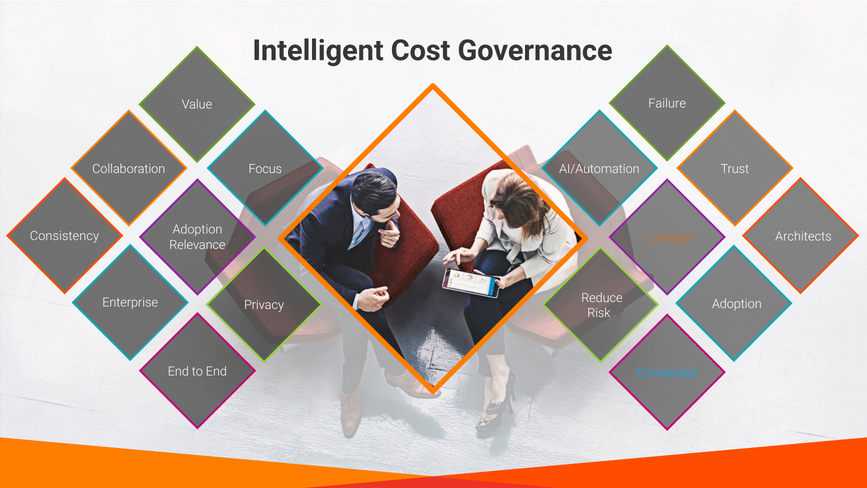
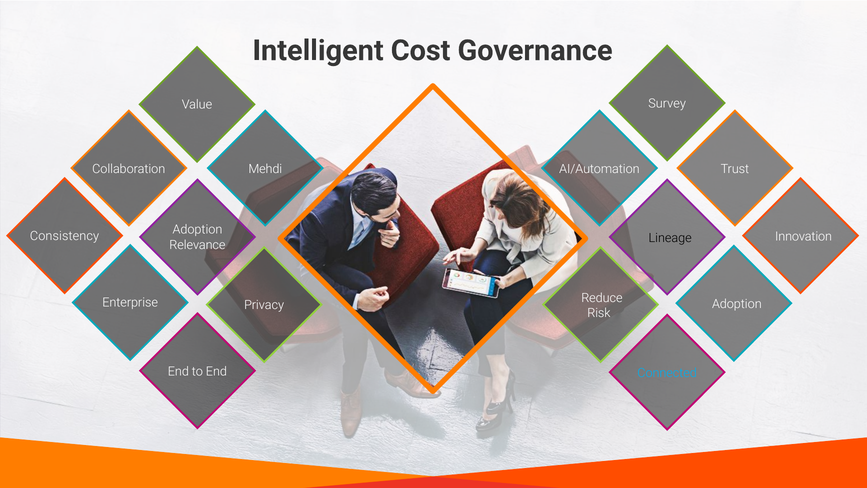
Failure: Failure -> Survey (667, 103)
Focus: Focus -> Mehdi (265, 169)
Architects: Architects -> Innovation (804, 236)
Lineage colour: orange -> black (670, 238)
